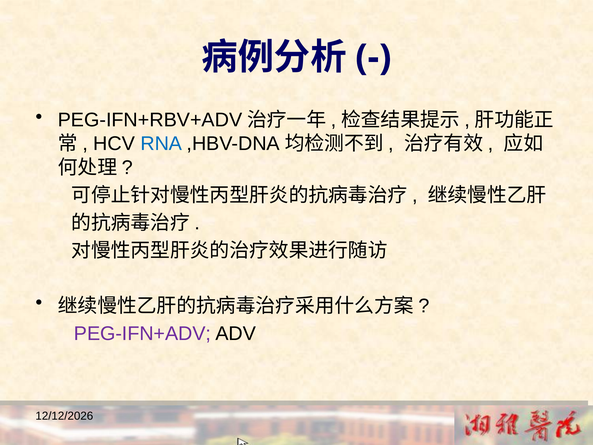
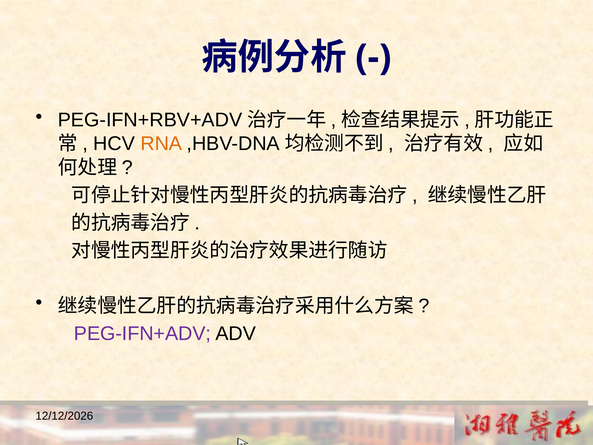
RNA colour: blue -> orange (161, 144)
